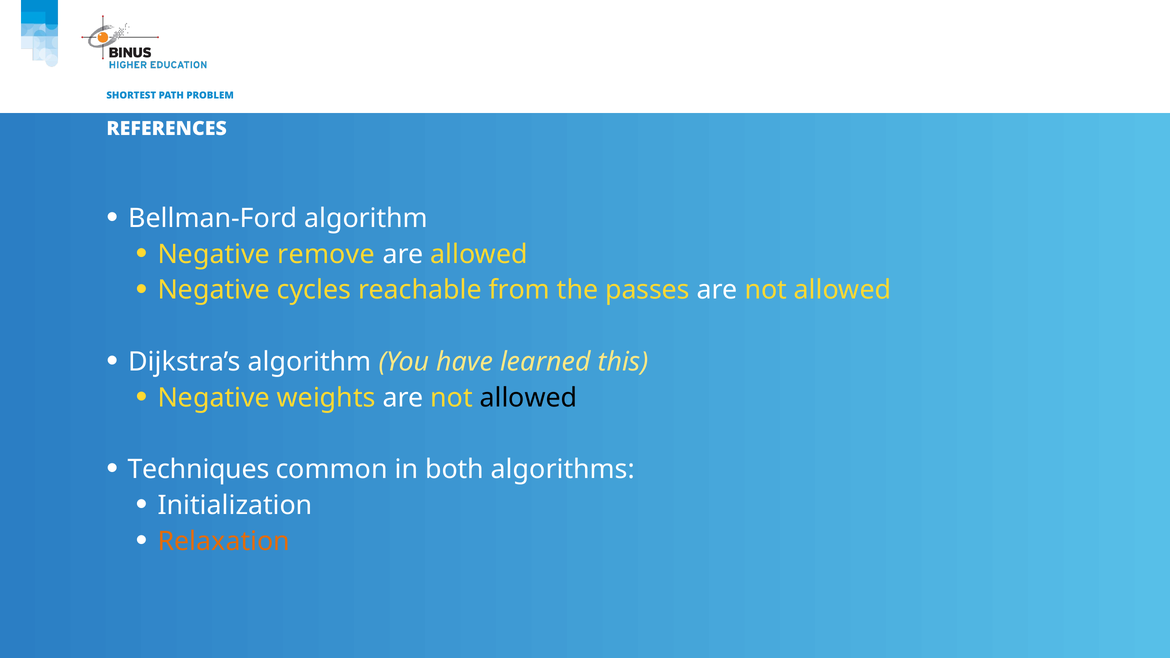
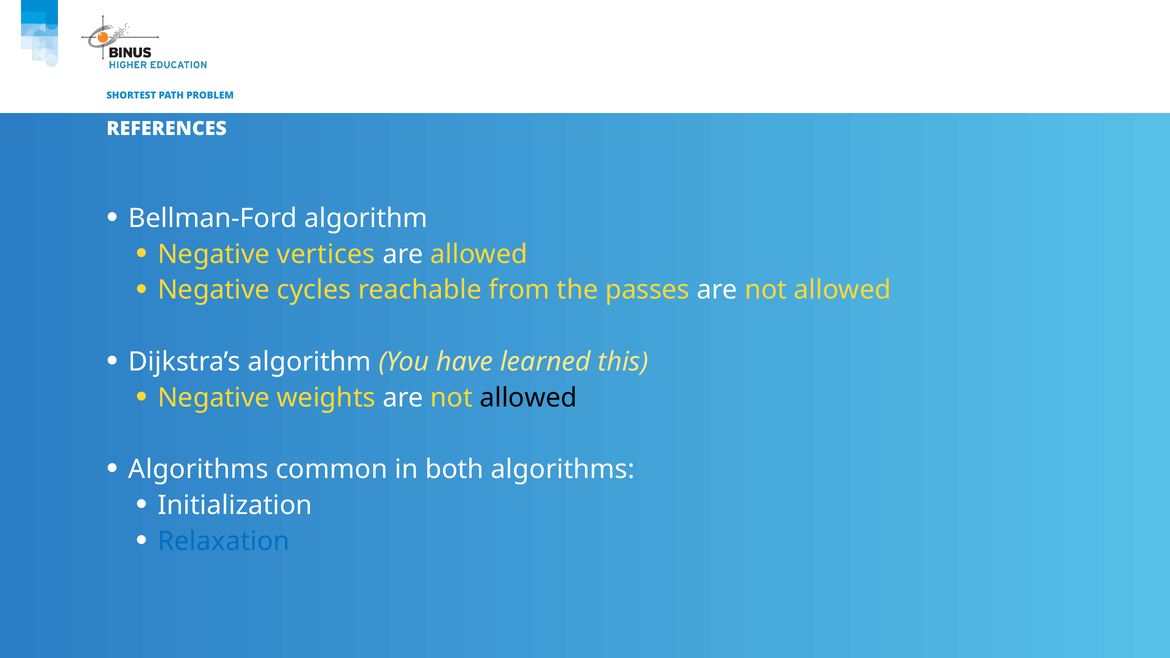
remove: remove -> vertices (326, 254)
Techniques: Techniques -> Algorithms (198, 470)
Relaxation colour: orange -> blue (224, 541)
